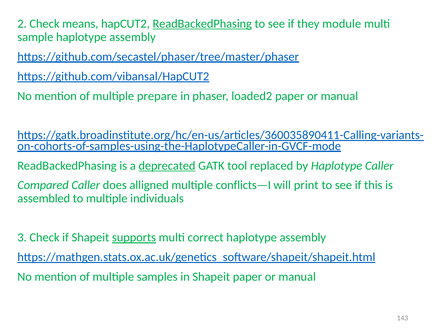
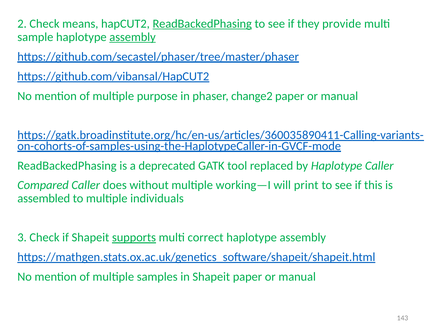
module: module -> provide (342, 24)
assembly underline: none -> present (133, 37)
prepare: prepare -> purpose (157, 96)
loaded2: loaded2 -> change2 (252, 96)
deprecated underline: present -> none (167, 165)
alligned: alligned -> without (149, 185)
conflicts—I: conflicts—I -> working—I (243, 185)
